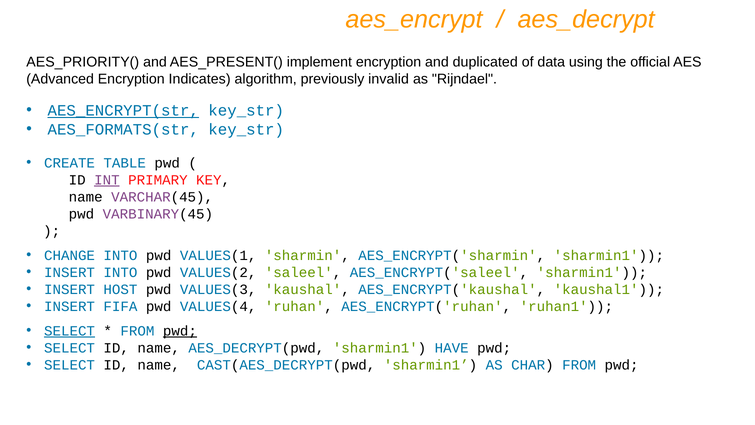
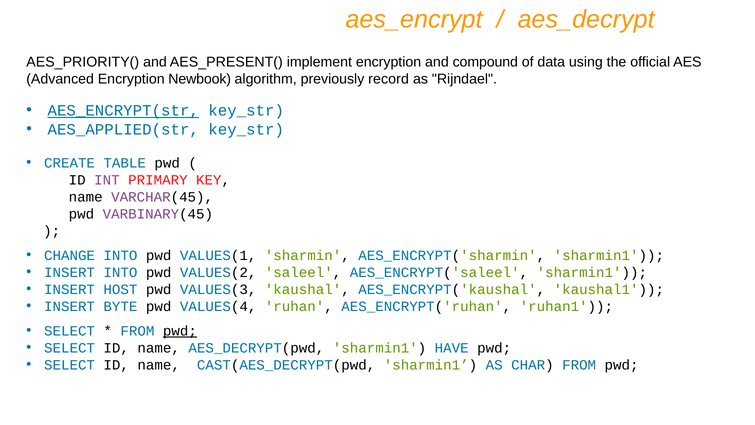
duplicated: duplicated -> compound (485, 62)
Indicates: Indicates -> Newbook (200, 79)
invalid: invalid -> record (389, 79)
AES_FORMATS(str: AES_FORMATS(str -> AES_APPLIED(str (123, 129)
INT underline: present -> none (107, 180)
FIFA: FIFA -> BYTE (120, 306)
SELECT underline: present -> none (70, 331)
